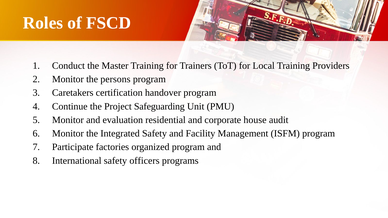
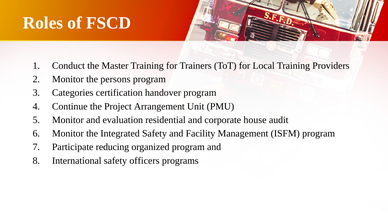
Caretakers: Caretakers -> Categories (73, 93)
Safeguarding: Safeguarding -> Arrangement (159, 106)
factories: factories -> reducing (112, 147)
